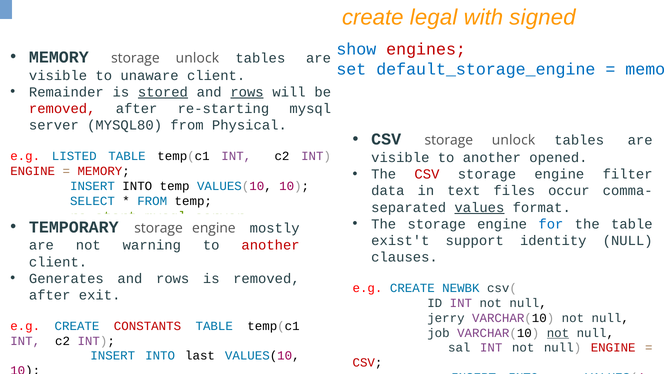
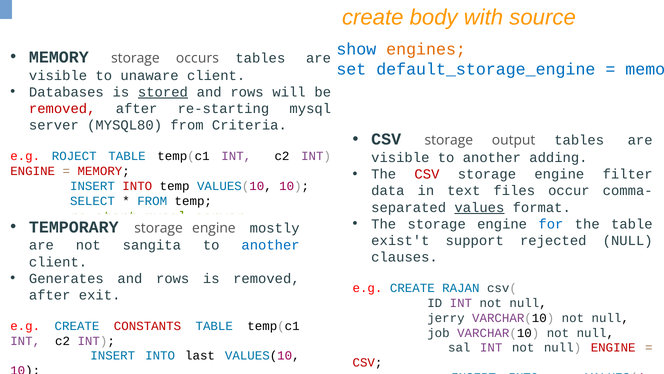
legal: legal -> body (434, 17)
signed: signed -> source (543, 17)
engines colour: red -> orange (426, 49)
MEMORY storage unlock: unlock -> occurs (197, 58)
Remainder: Remainder -> Databases (66, 92)
rows underline: present -> none (247, 92)
Physical: Physical -> Criteria (249, 125)
CSV storage unlock: unlock -> output (514, 140)
LISTED: LISTED -> ROJECT (74, 156)
opened: opened -> adding (558, 157)
INTO colour: black -> red (137, 186)
identity: identity -> rejected (553, 240)
warning: warning -> sangita (152, 245)
another colour: red -> blue (271, 245)
NEWBK: NEWBK -> RAJAN (461, 288)
not underline: present -> none (558, 332)
